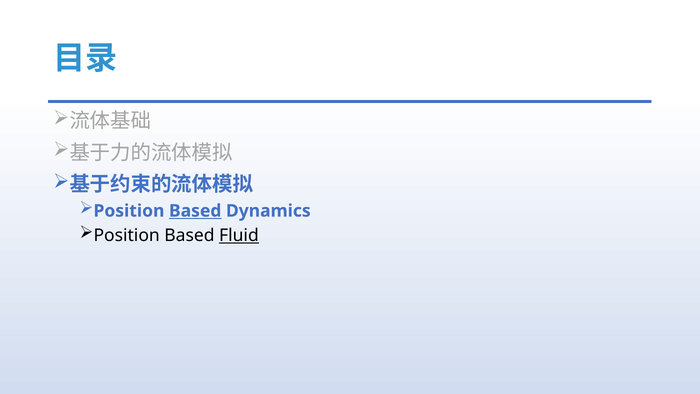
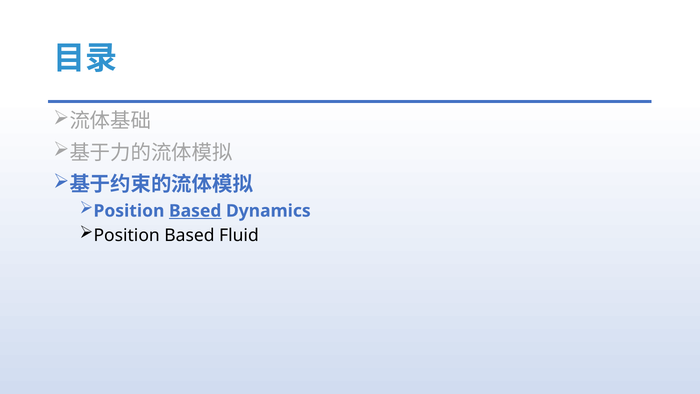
Fluid underline: present -> none (239, 235)
